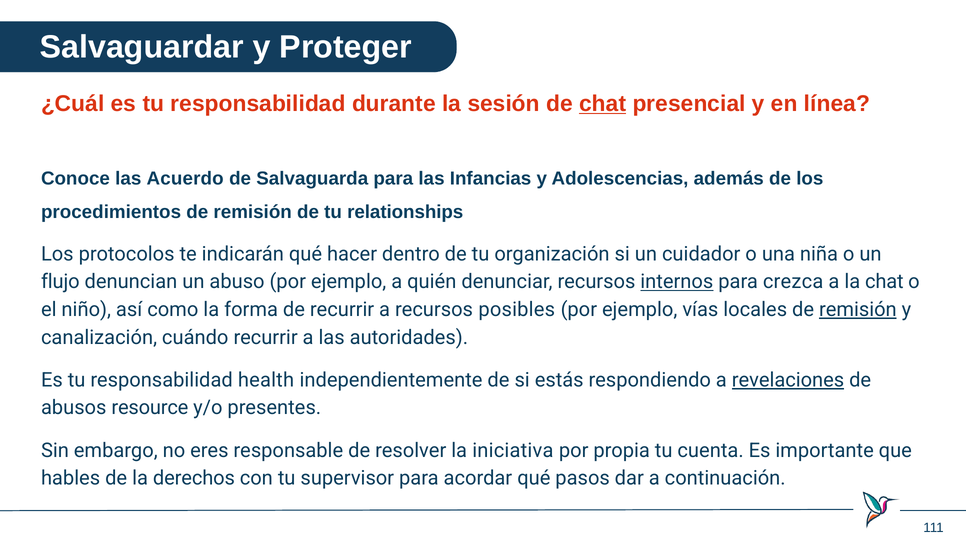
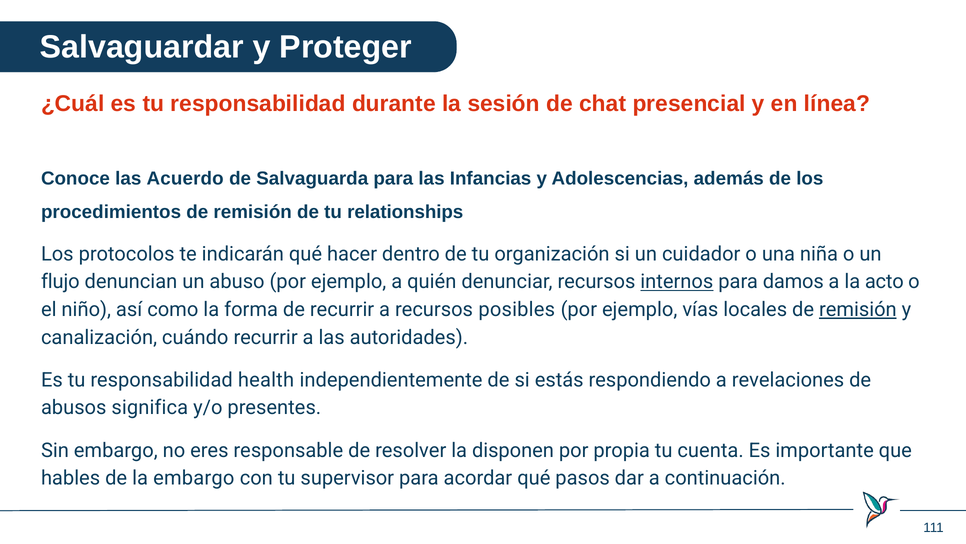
chat underline: present -> none (603, 104)
crezca: crezca -> damos (793, 282)
la chat: chat -> acto (884, 282)
revelaciones underline: present -> none (788, 380)
resource: resource -> significa (150, 407)
iniciativa: iniciativa -> disponen (513, 450)
la derechos: derechos -> embargo (194, 478)
